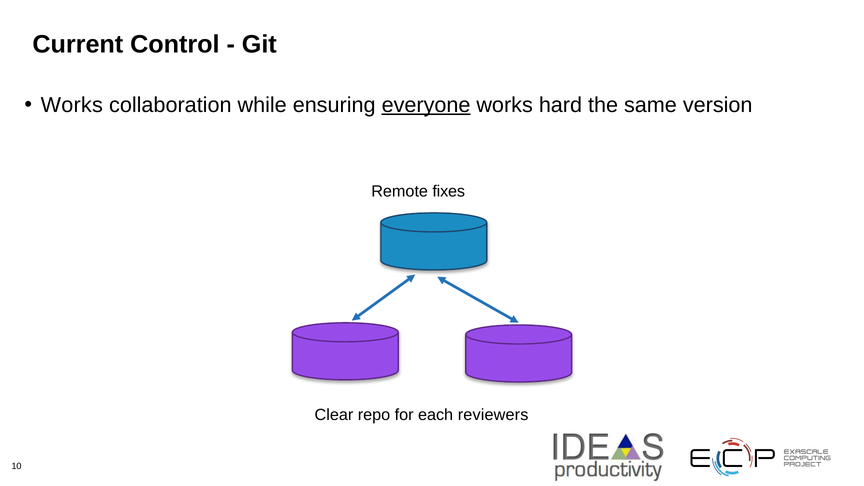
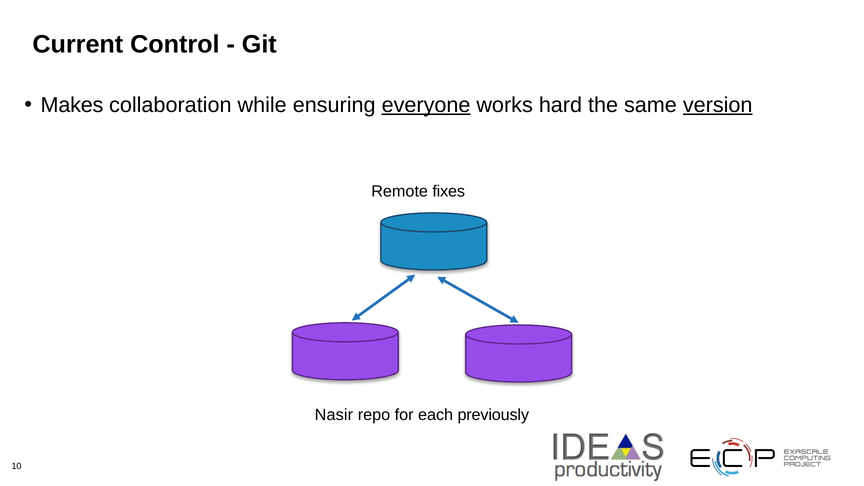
Works: Works -> Makes (72, 105)
version underline: none -> present (718, 105)
Clear: Clear -> Nasir (334, 415)
reviewers: reviewers -> previously (493, 415)
